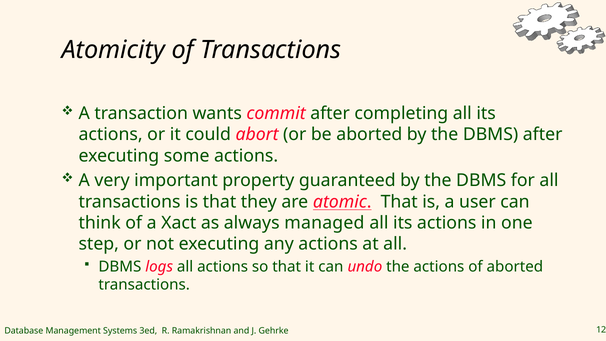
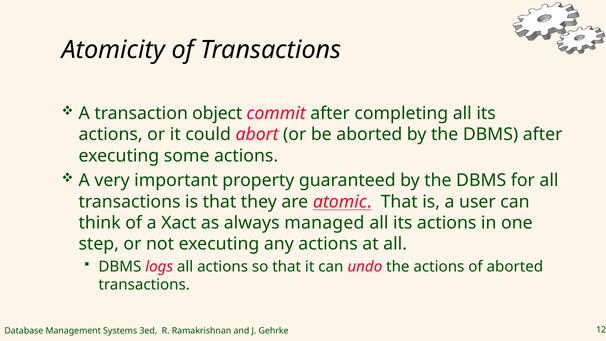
wants: wants -> object (217, 113)
